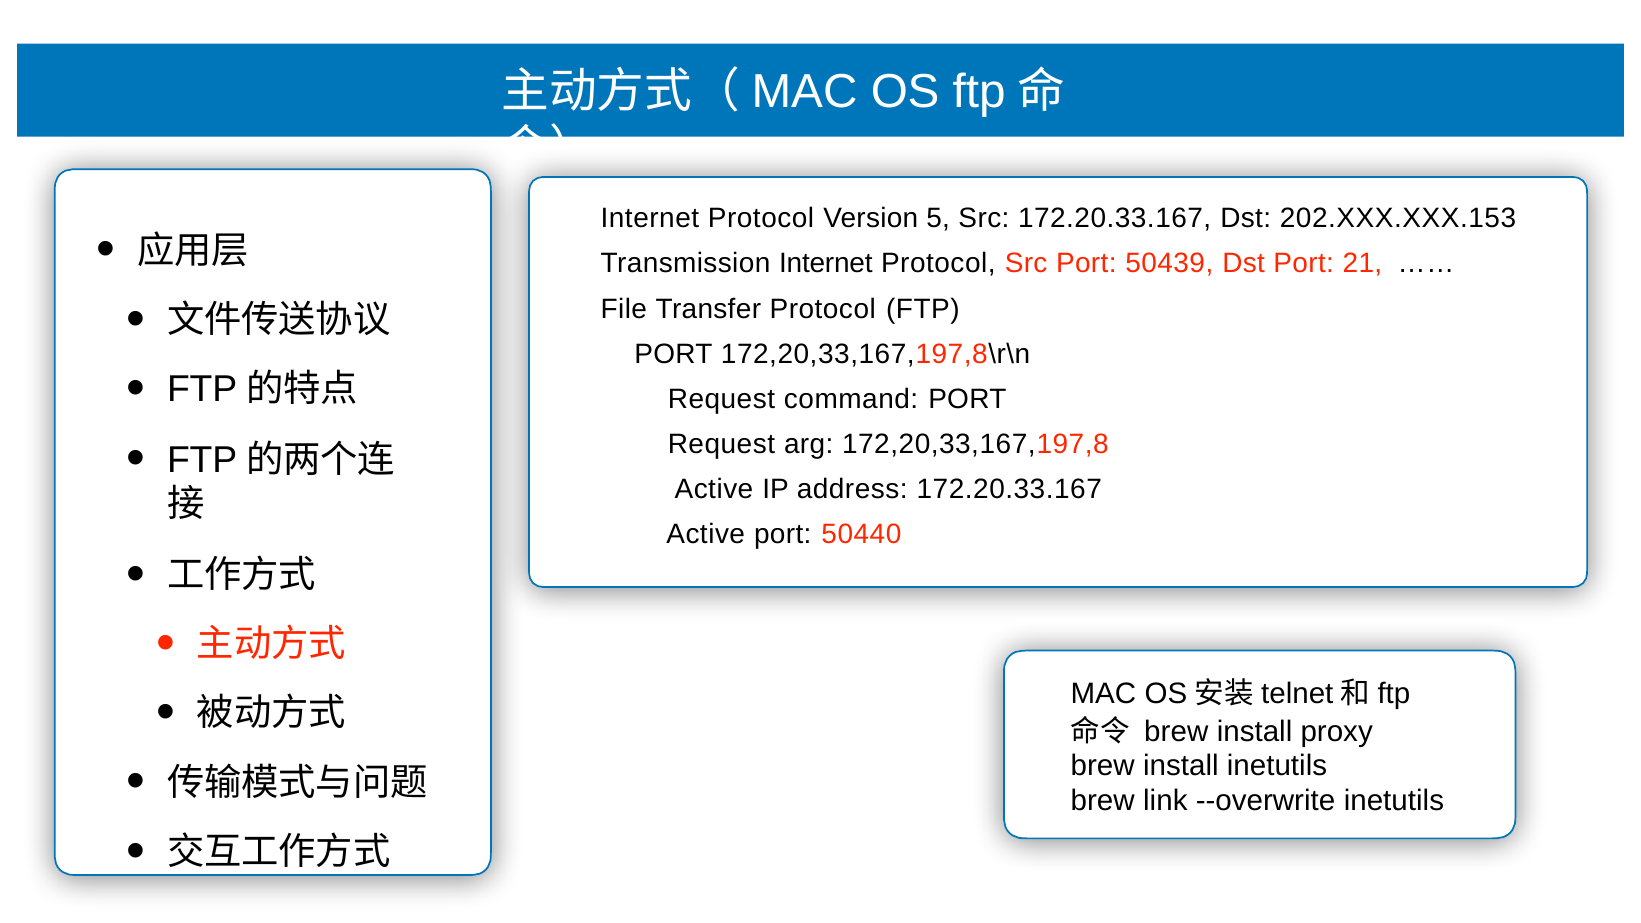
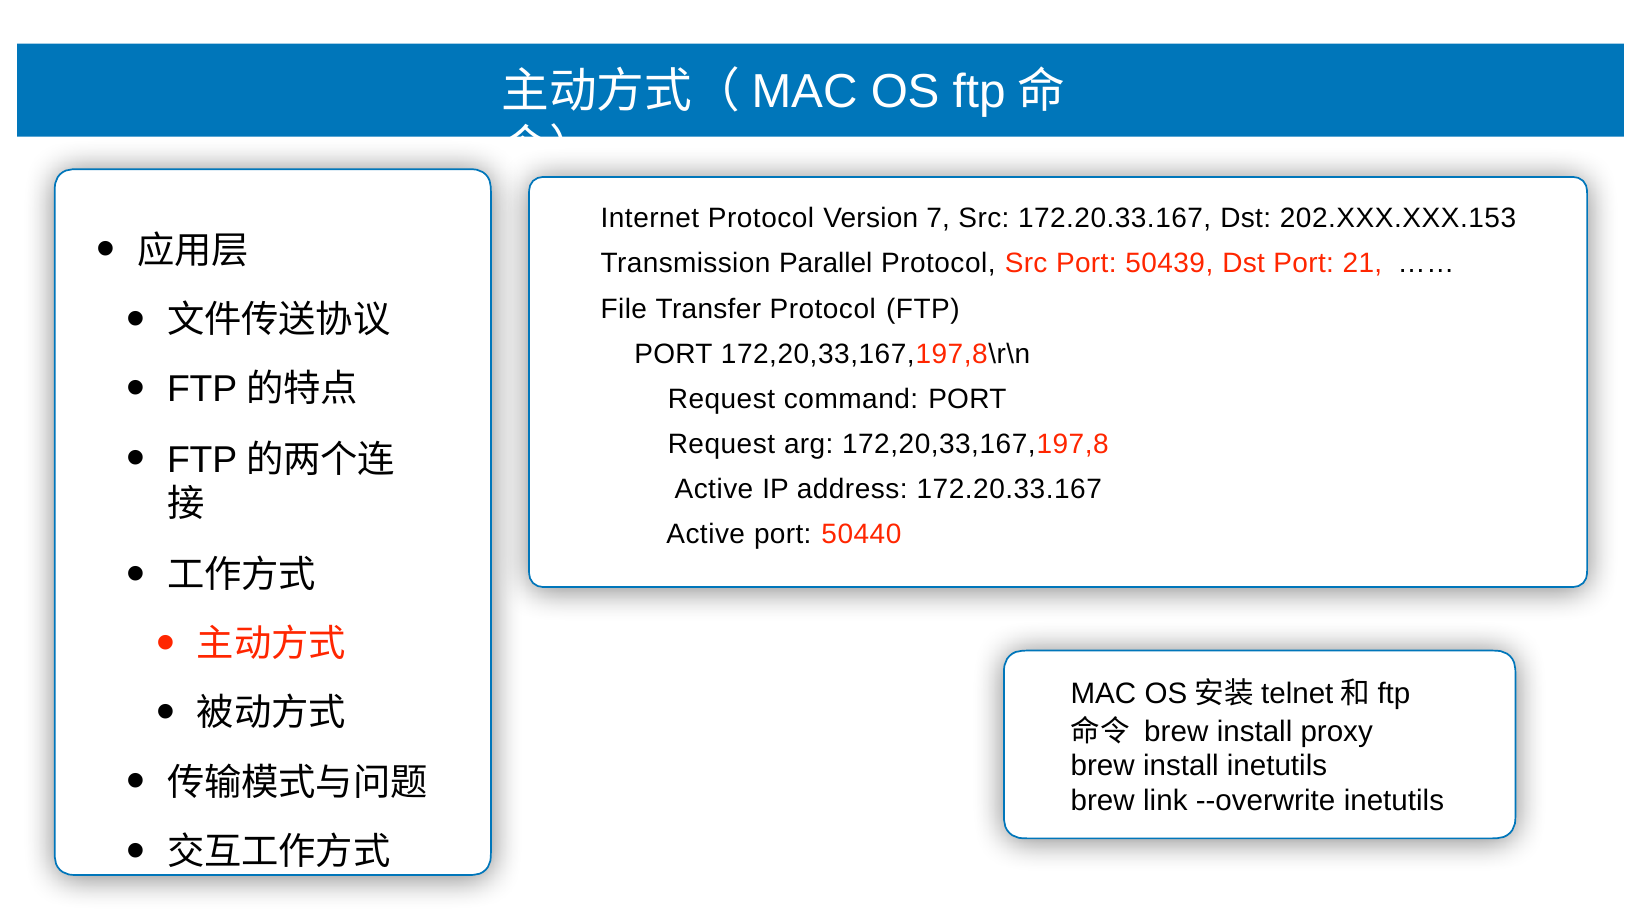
5: 5 -> 7 (938, 219)
Transmission Internet: Internet -> Parallel (826, 264)
